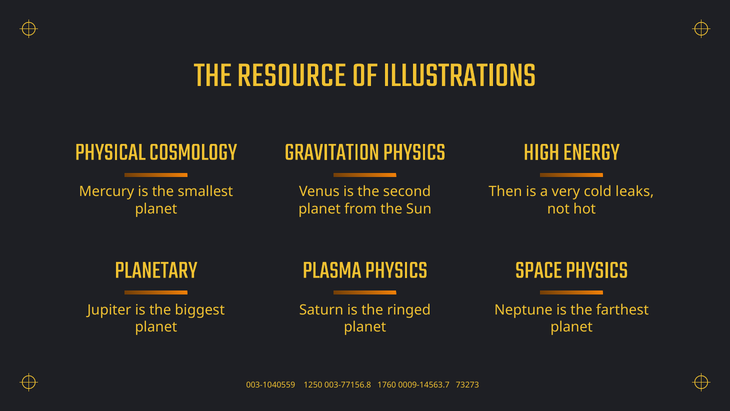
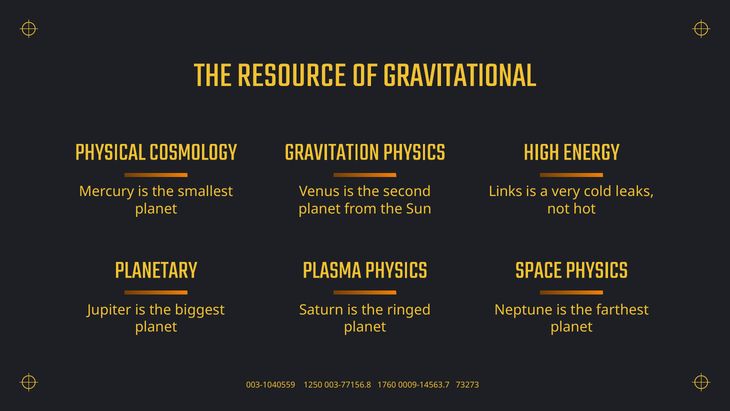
ILLUSTRATIONS: ILLUSTRATIONS -> GRAVITATIONAL (460, 74)
Then: Then -> Links (506, 192)
